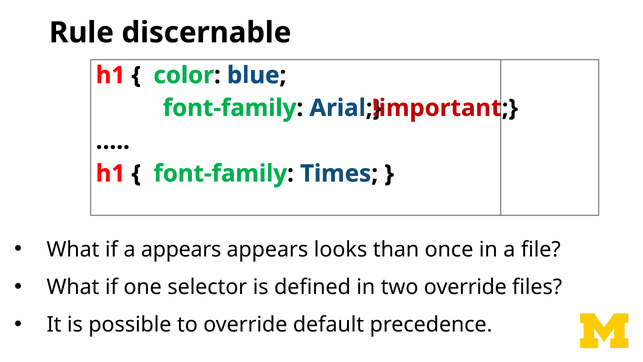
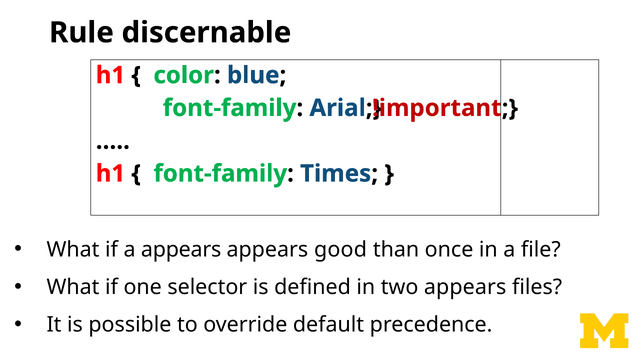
looks: looks -> good (340, 249)
two override: override -> appears (465, 287)
